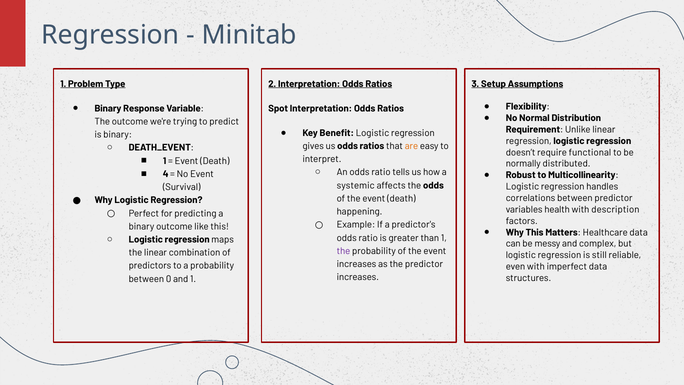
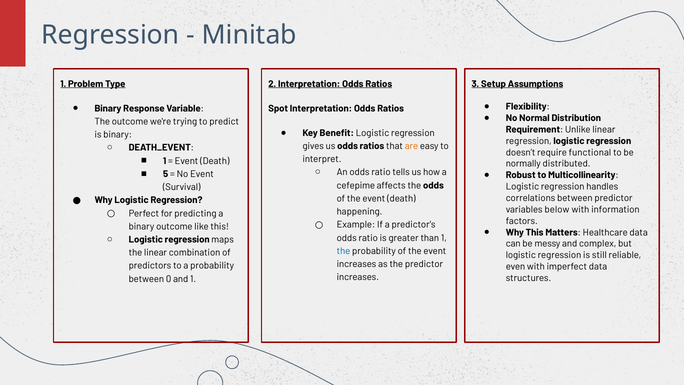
4: 4 -> 5 (166, 174)
systemic: systemic -> cefepime (356, 185)
health: health -> below (557, 209)
description: description -> information (615, 209)
the colour: purple -> blue (343, 251)
